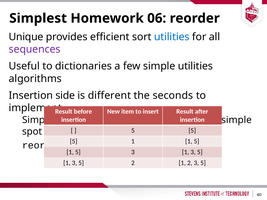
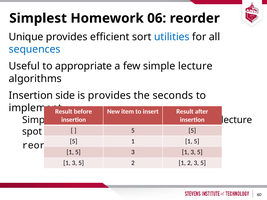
sequences colour: purple -> blue (35, 49)
dictionaries: dictionaries -> appropriate (84, 66)
simple utilities: utilities -> lecture (195, 66)
is different: different -> provides (109, 96)
simple: simple -> lecture (237, 120)
